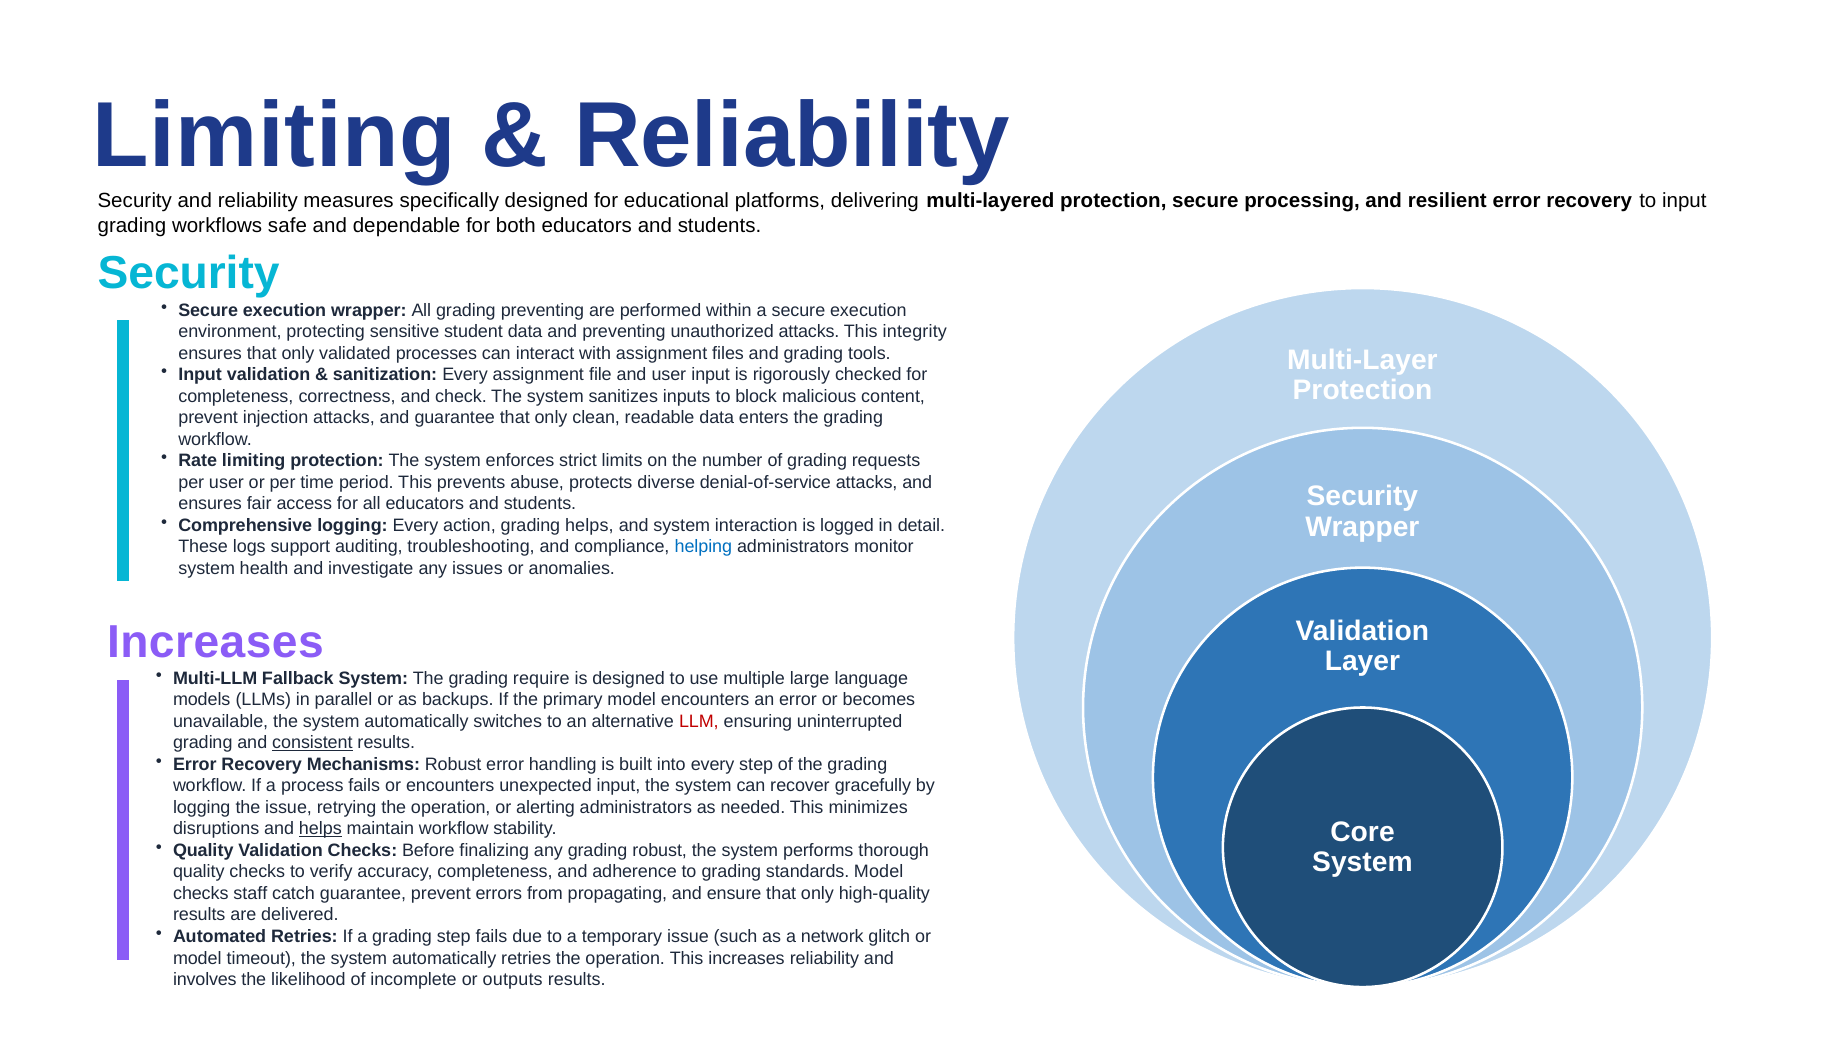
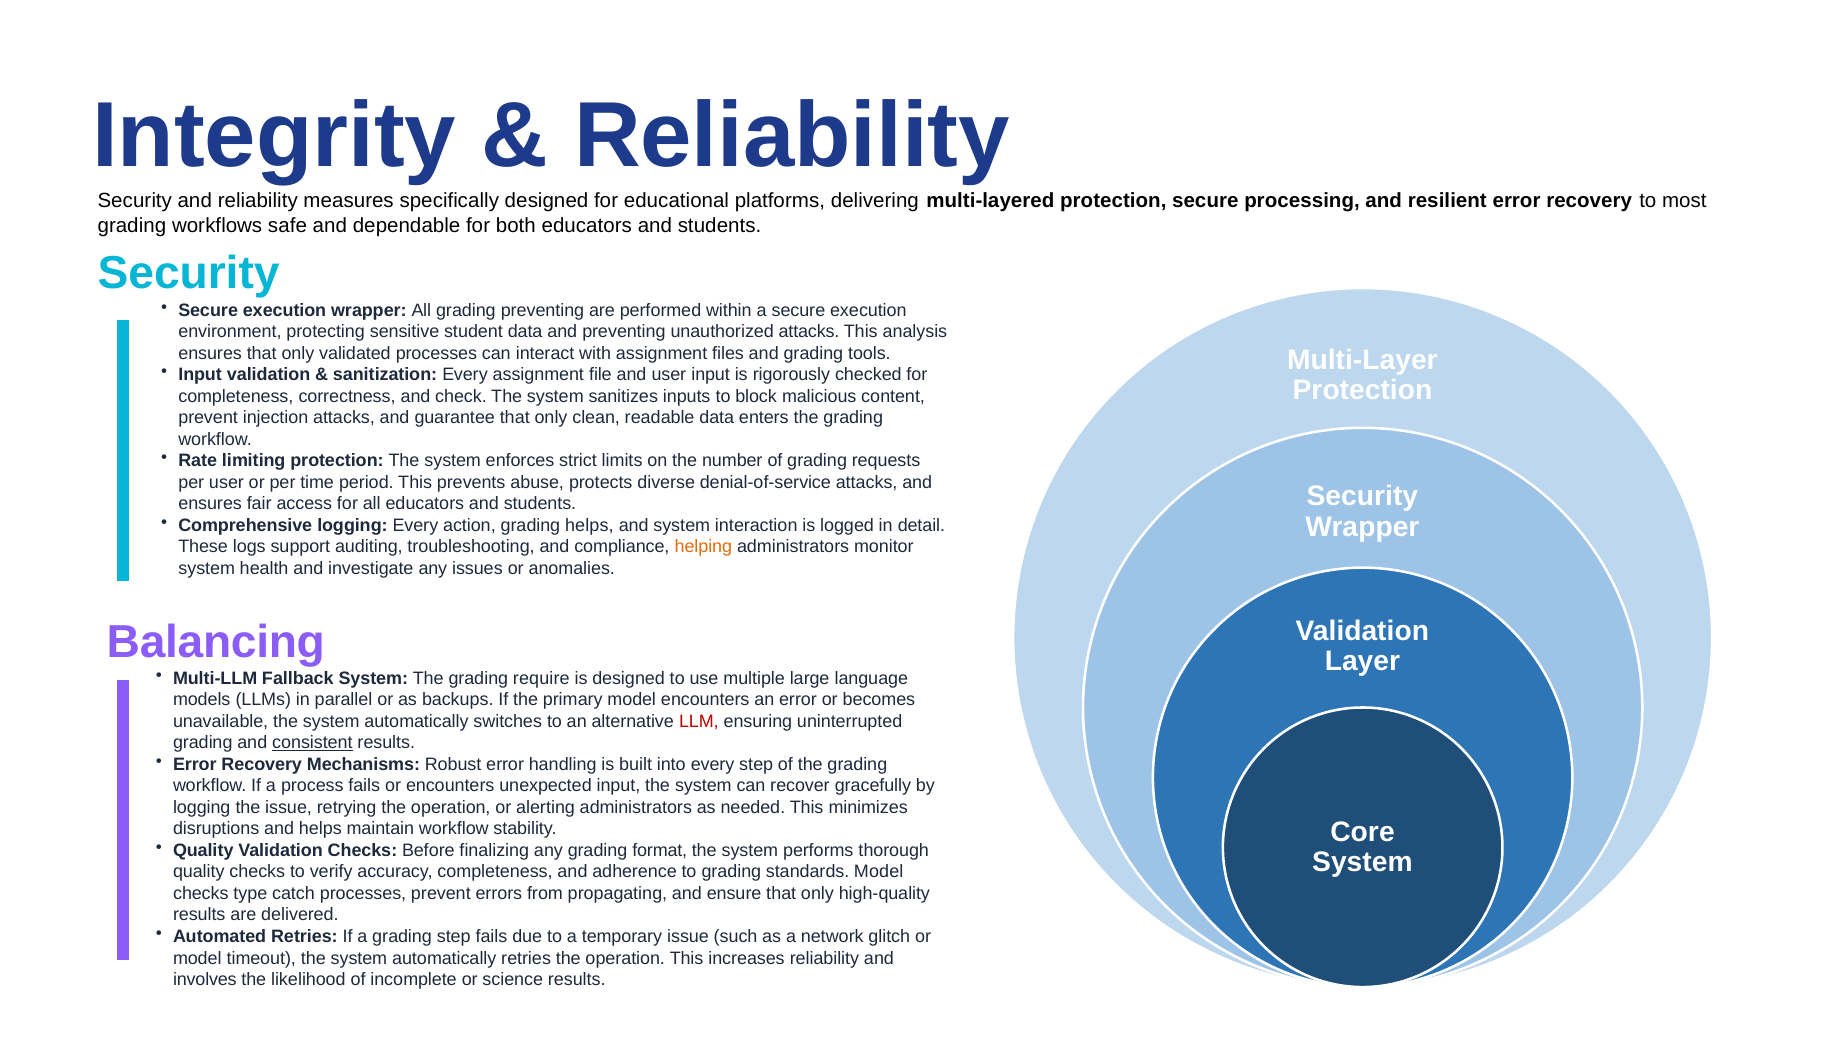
Limiting: Limiting -> Integrity (274, 136)
to input: input -> most (1684, 201)
integrity: integrity -> analysis (915, 332)
helping colour: blue -> orange (703, 547)
Increases: Increases -> Balancing (216, 642)
helps underline: present -> none (320, 829)
grading robust: robust -> format (660, 850)
staff: staff -> type (250, 894)
catch guarantee: guarantee -> processes (363, 894)
outputs: outputs -> science (513, 980)
